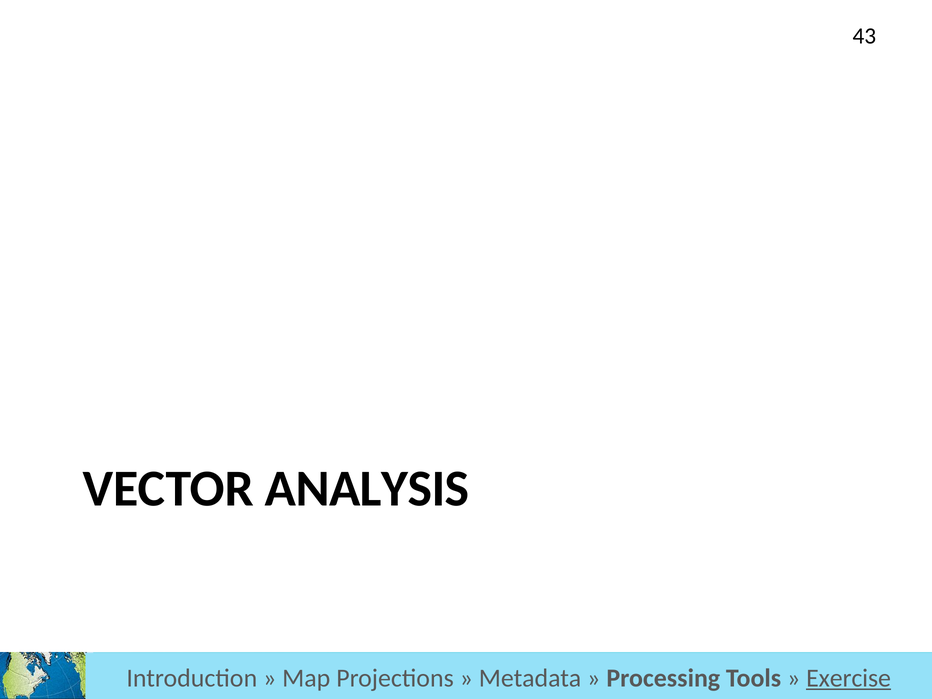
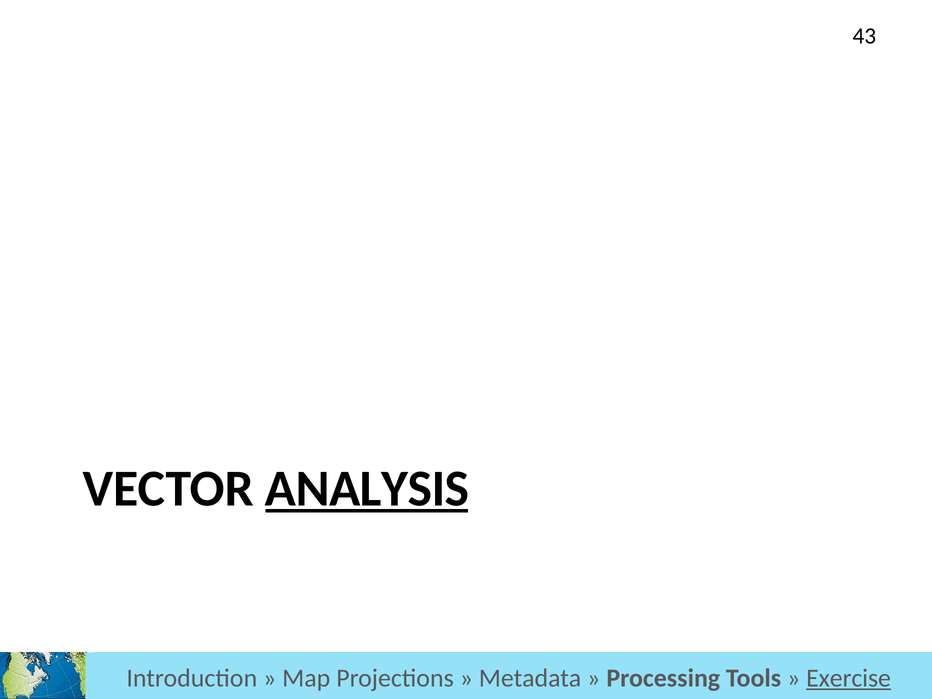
ANALYSIS underline: none -> present (367, 489)
